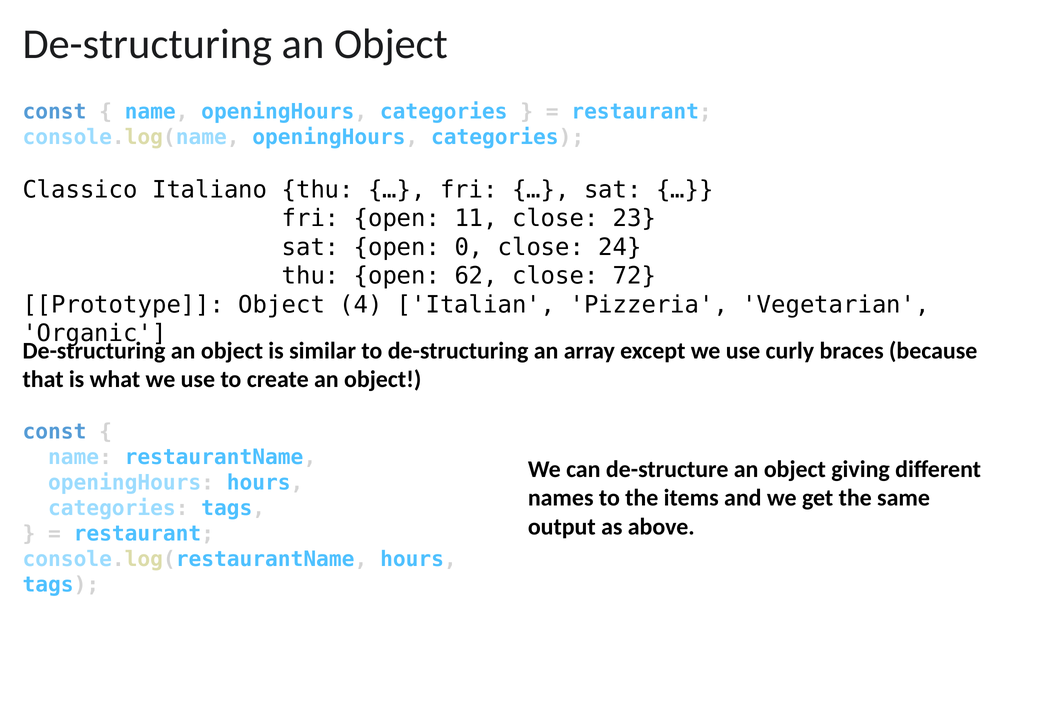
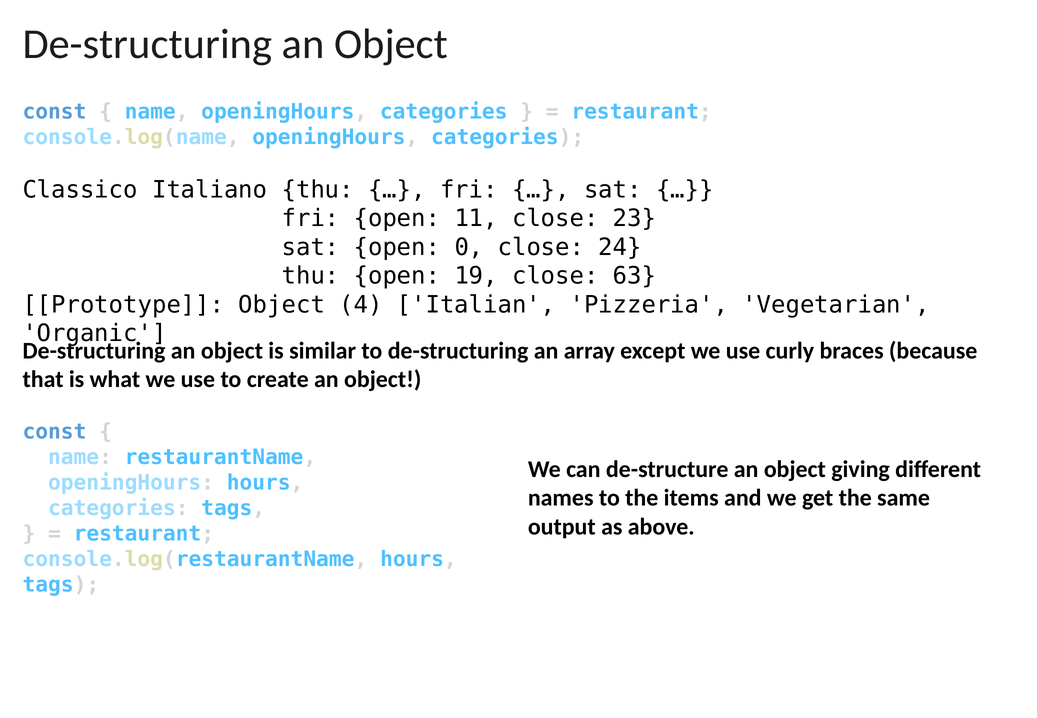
62: 62 -> 19 (476, 276)
72: 72 -> 63 (635, 276)
